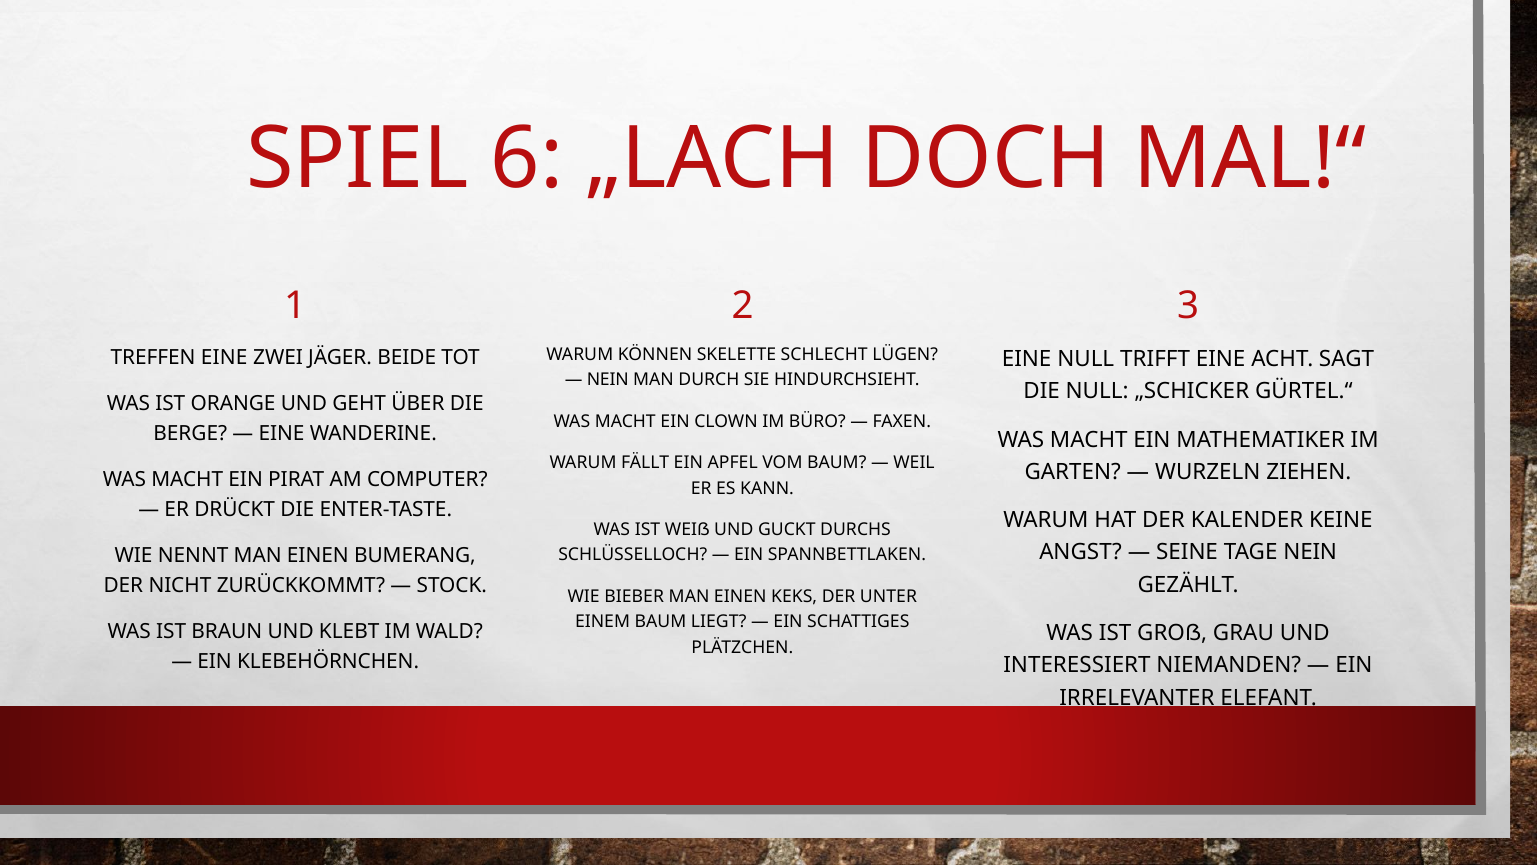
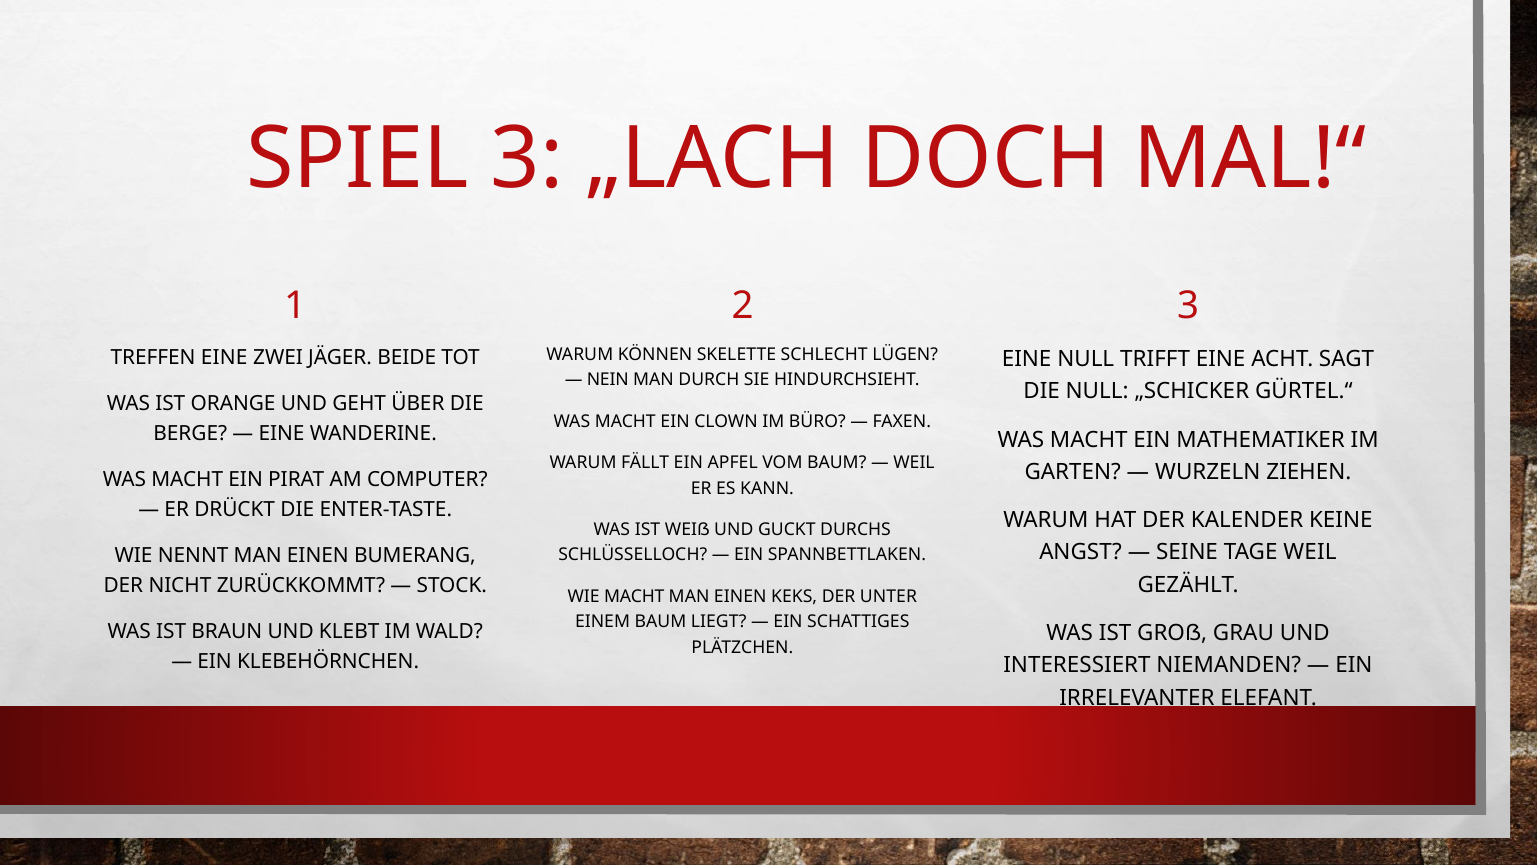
SPIEL 6: 6 -> 3 (527, 159)
TAGE NEIN: NEIN -> WEIL (1310, 552)
WIE BIEBER: BIEBER -> MACHT (634, 596)
